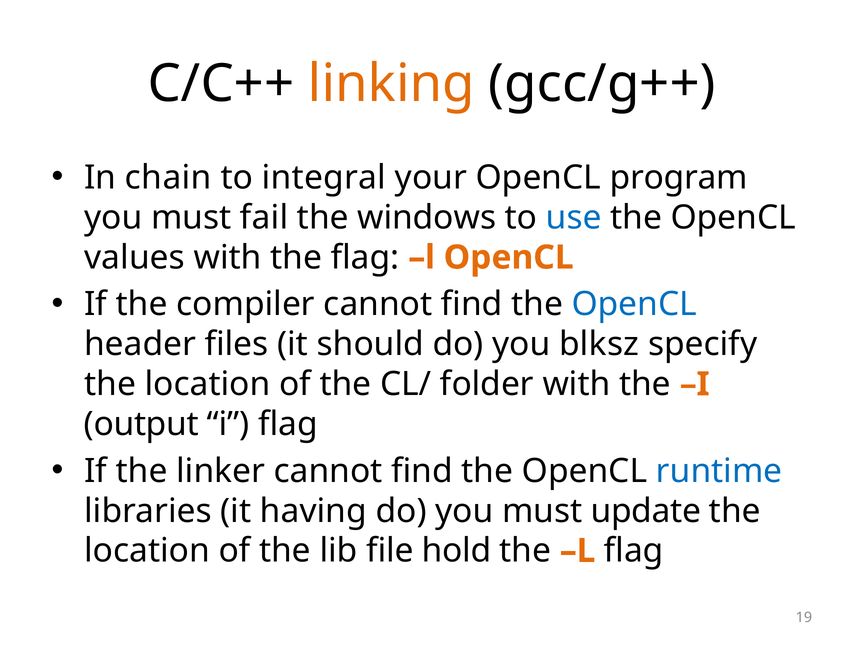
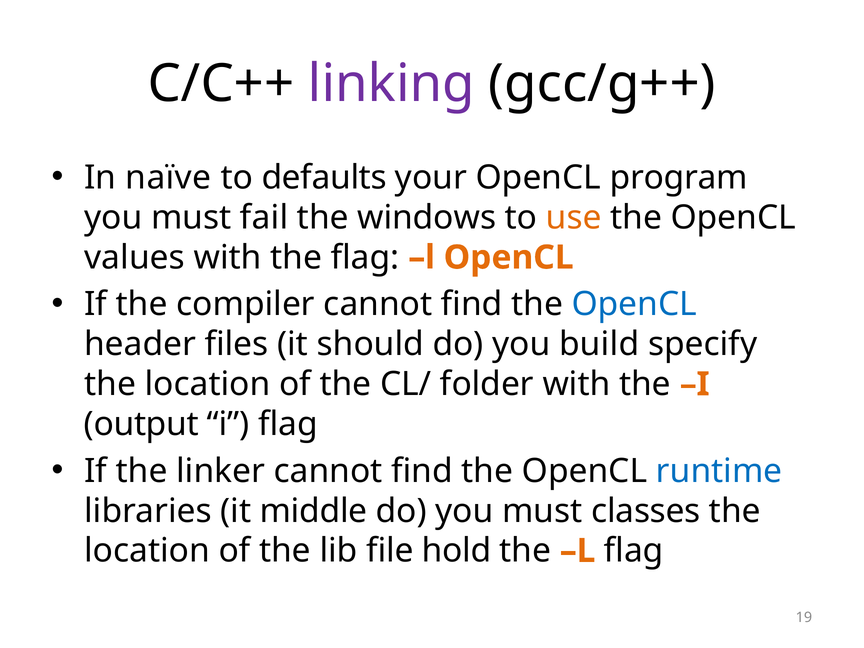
linking colour: orange -> purple (391, 84)
chain: chain -> naïve (168, 178)
integral: integral -> defaults (324, 178)
use colour: blue -> orange (574, 218)
blksz: blksz -> build (599, 344)
having: having -> middle (314, 511)
update: update -> classes (646, 511)
